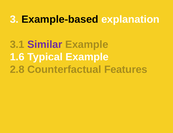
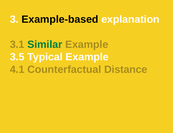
Similar colour: purple -> green (45, 45)
1.6: 1.6 -> 3.5 (17, 57)
2.8: 2.8 -> 4.1 (17, 70)
Features: Features -> Distance (126, 70)
